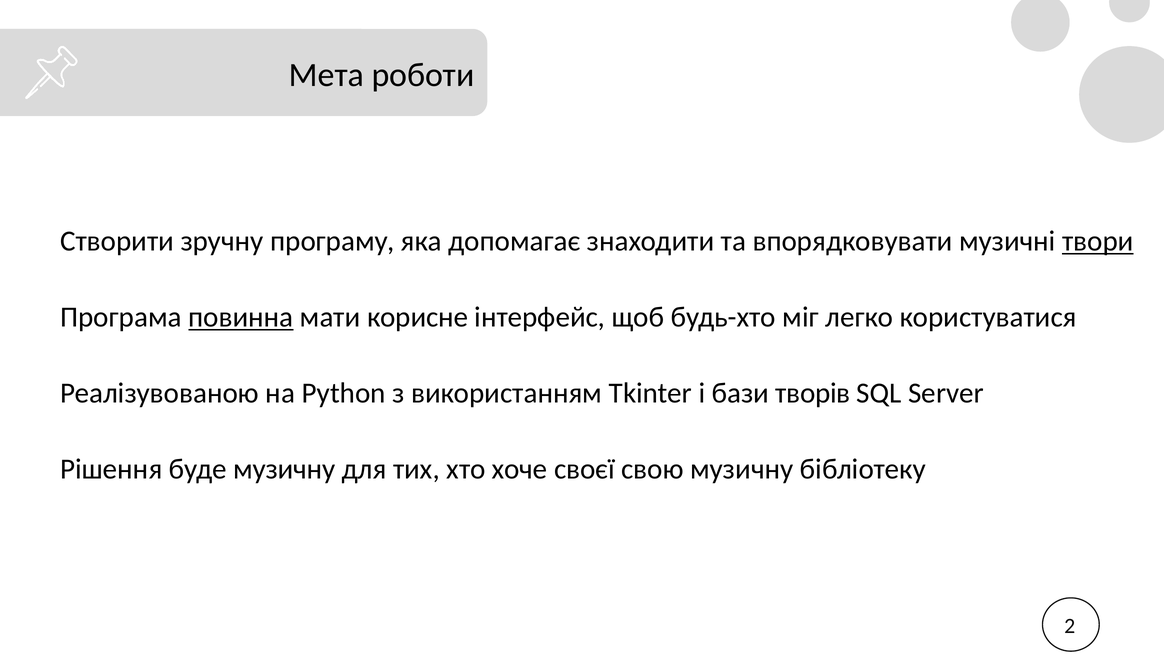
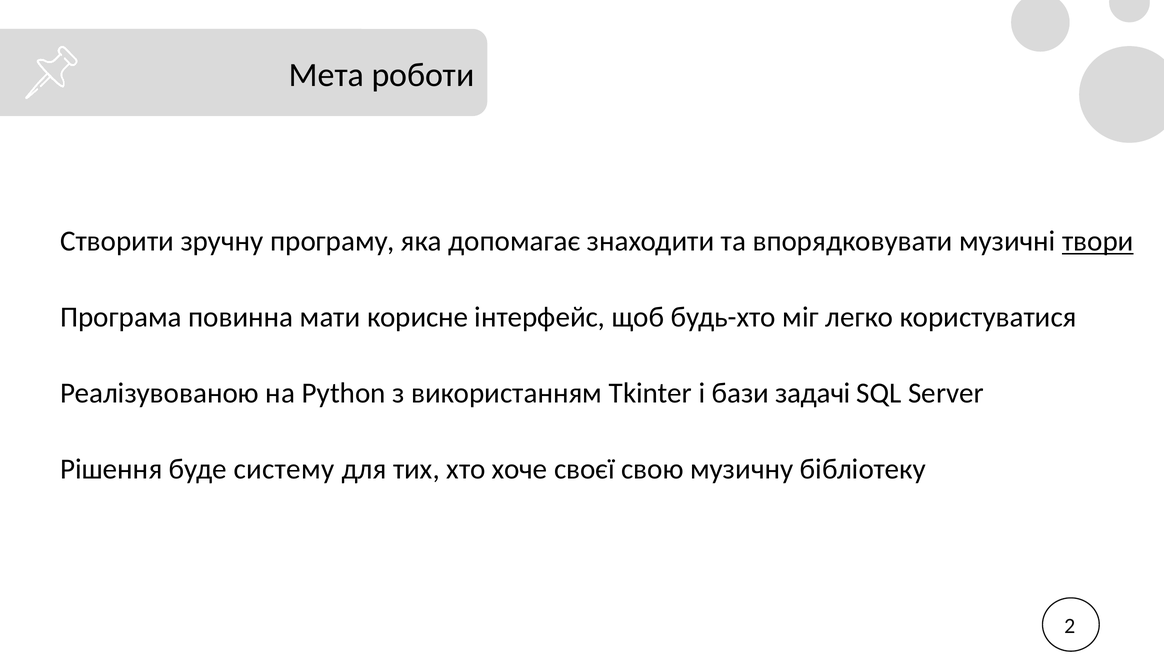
повинна underline: present -> none (241, 317)
творів: творів -> задачі (813, 393)
буде музичну: музичну -> систему (284, 469)
